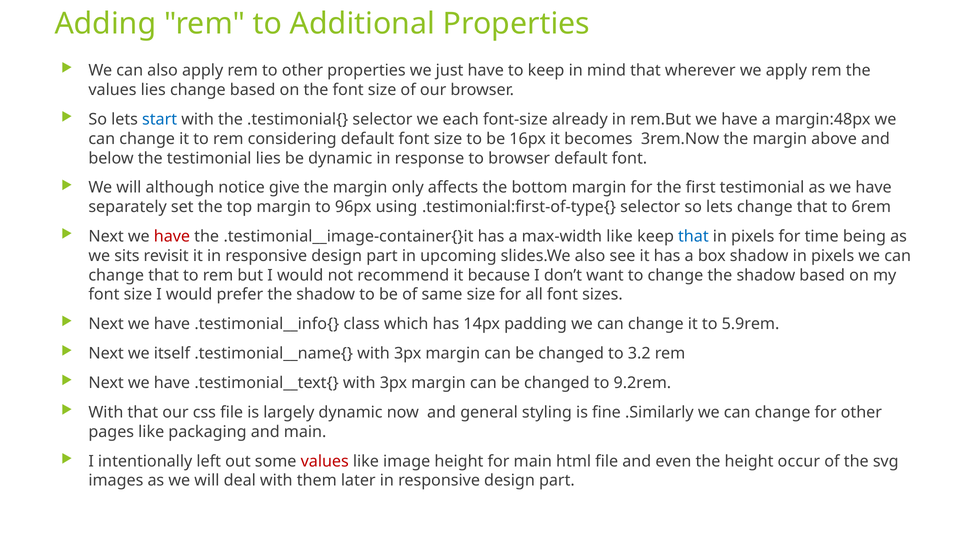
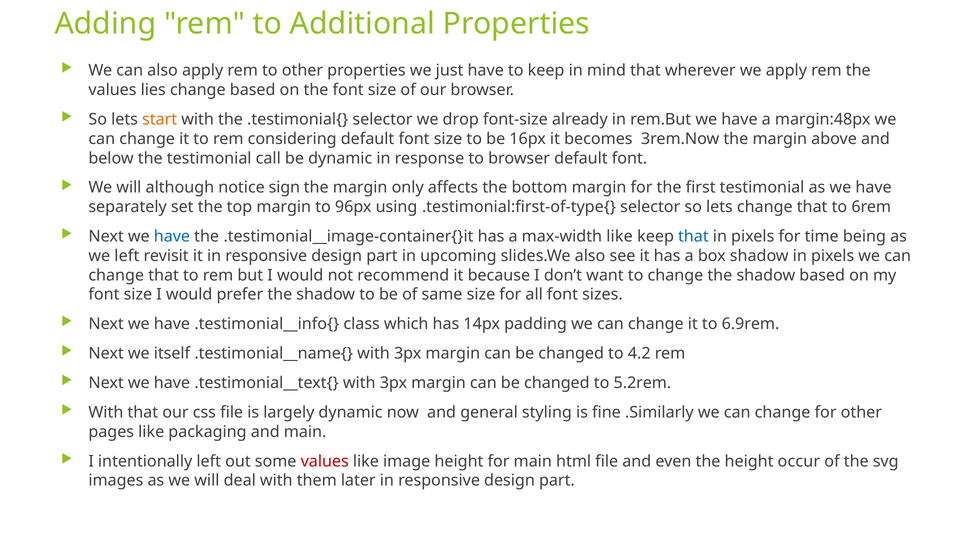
start colour: blue -> orange (160, 120)
each: each -> drop (461, 120)
testimonial lies: lies -> call (268, 158)
give: give -> sign (284, 188)
have colour: red -> blue (172, 237)
we sits: sits -> left (127, 256)
5.9rem: 5.9rem -> 6.9rem (751, 324)
3.2: 3.2 -> 4.2 (639, 354)
9.2rem: 9.2rem -> 5.2rem (642, 383)
